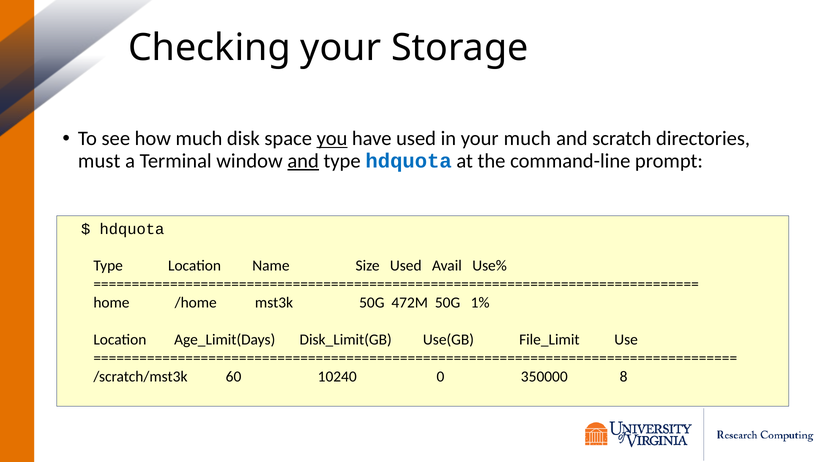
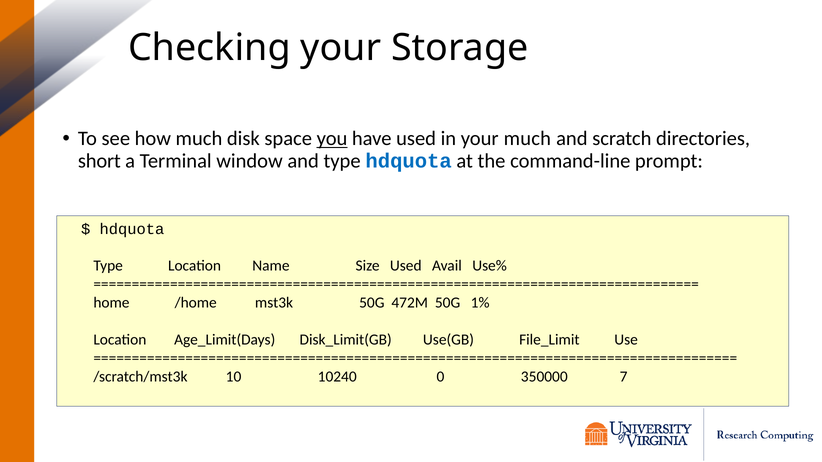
must: must -> short (99, 161)
and underline: present -> none (303, 161)
60: 60 -> 10 (234, 377)
8: 8 -> 7 (624, 377)
